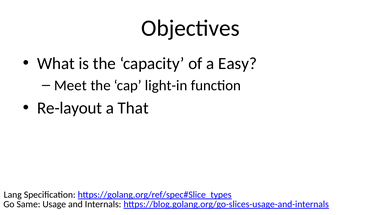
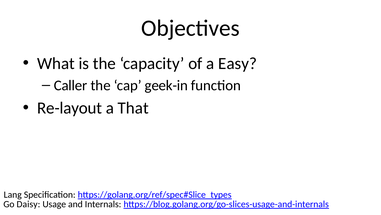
Meet: Meet -> Caller (71, 85)
light-in: light-in -> geek-in (166, 85)
Same: Same -> Daisy (28, 204)
